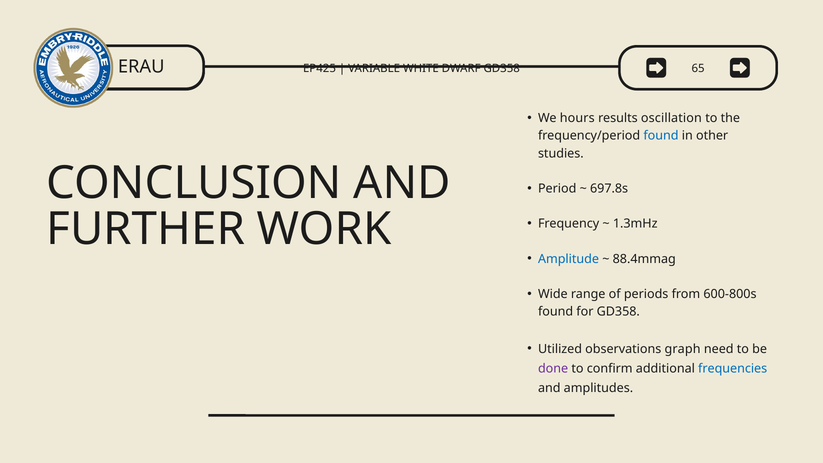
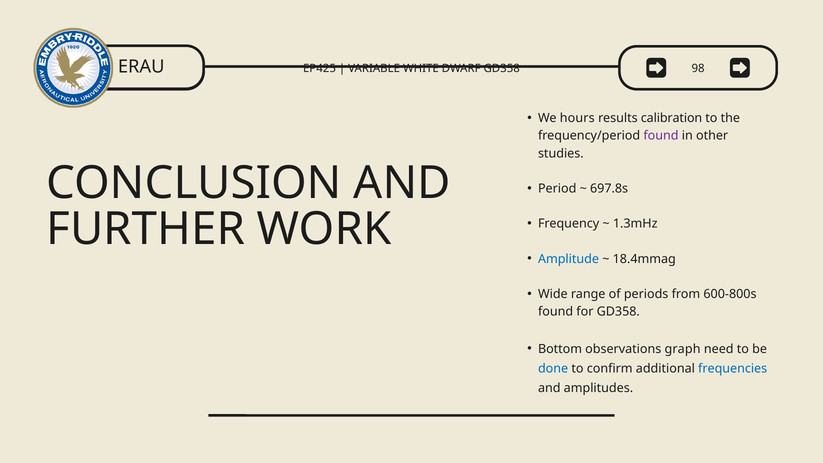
65: 65 -> 98 (698, 69)
oscillation: oscillation -> calibration (672, 118)
found colour: blue -> purple (661, 136)
88.4mmag: 88.4mmag -> 18.4mmag (644, 259)
Utilized: Utilized -> Bottom (560, 349)
done colour: purple -> blue (553, 369)
